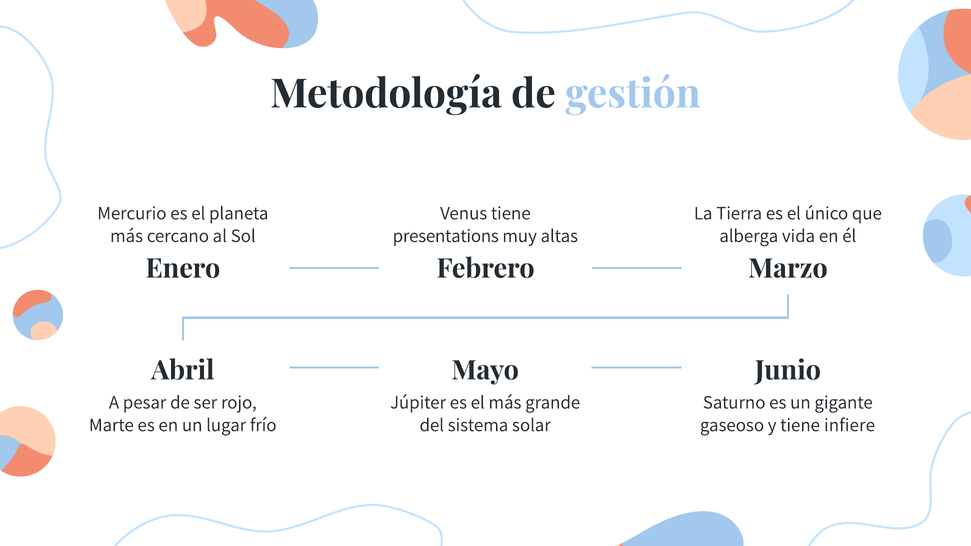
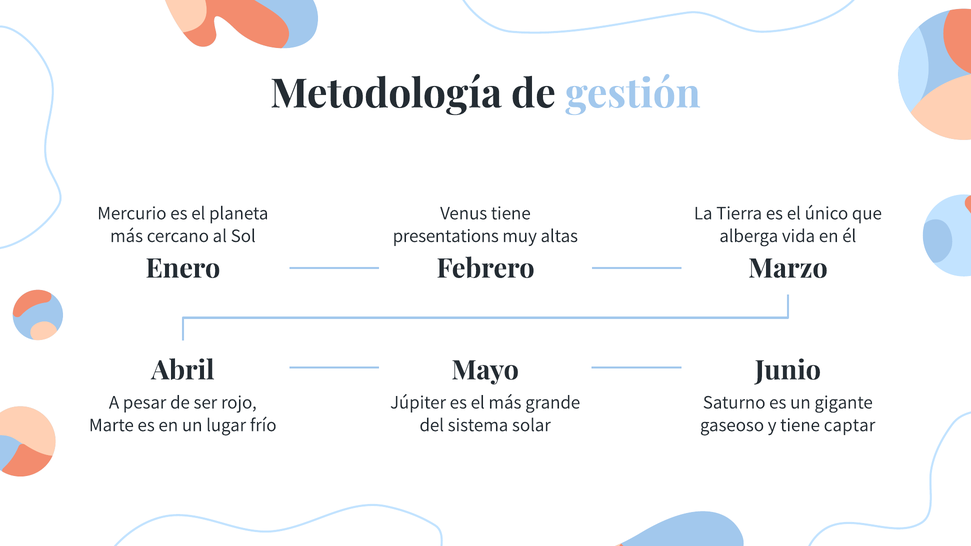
infiere: infiere -> captar (850, 425)
